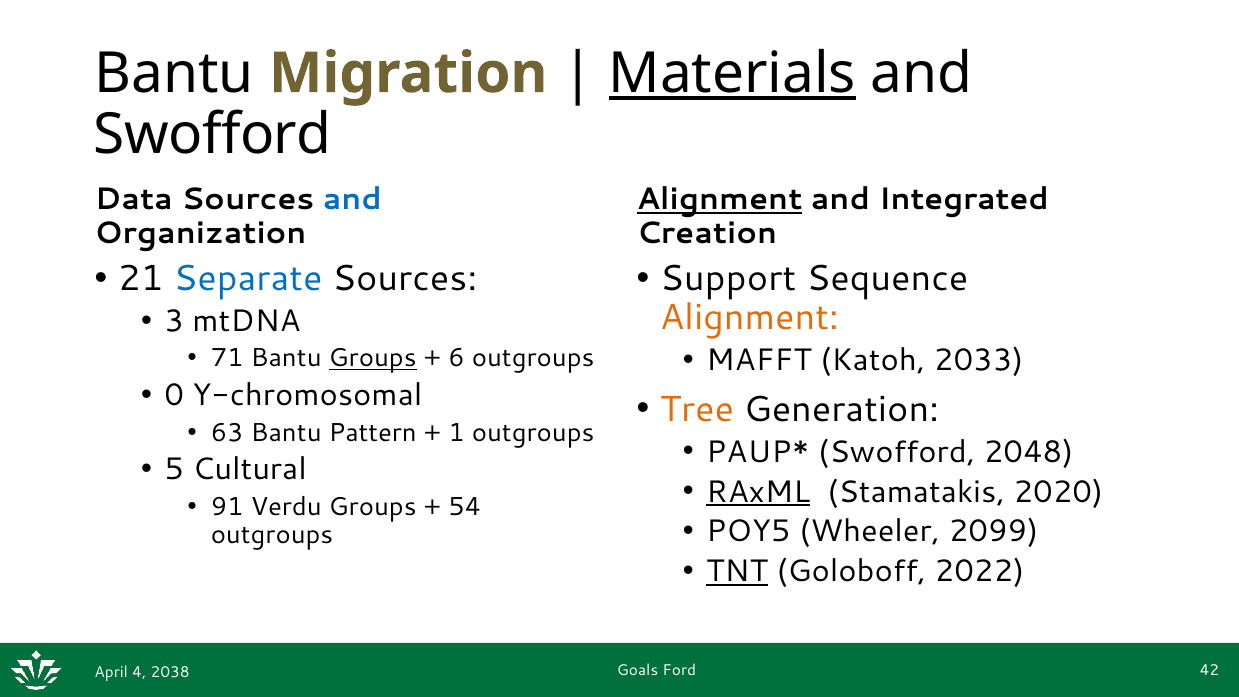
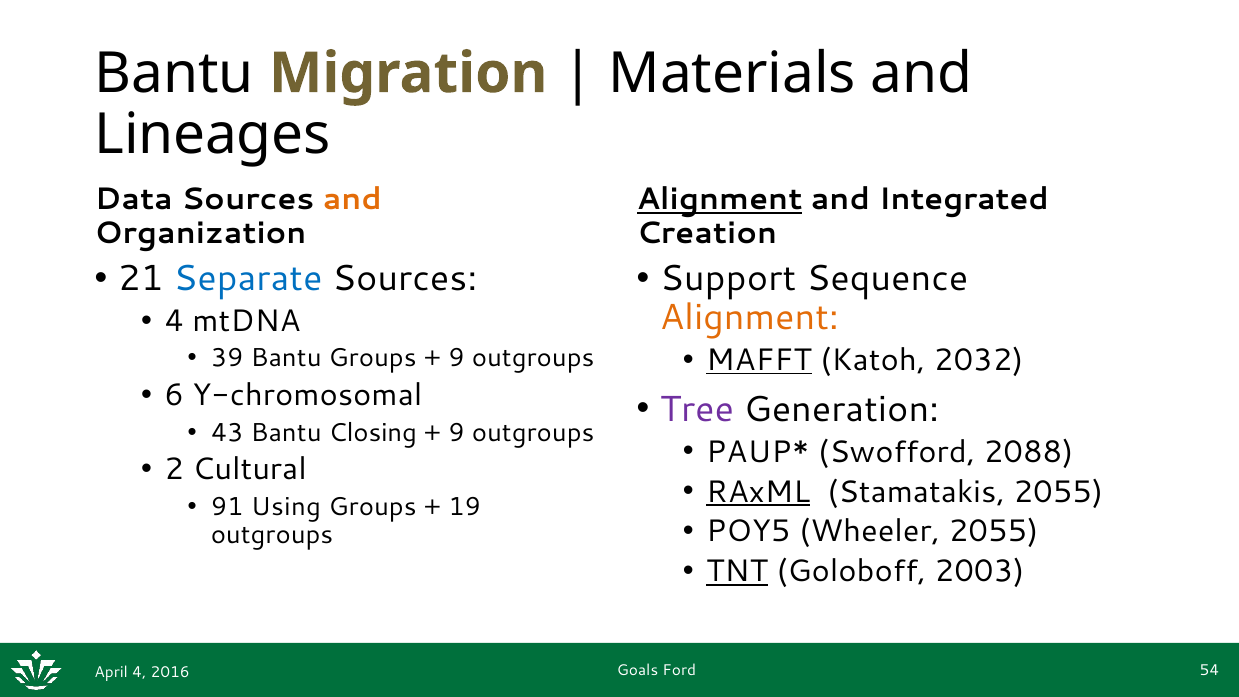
Materials underline: present -> none (732, 73)
Swofford: Swofford -> Lineages (212, 135)
and colour: blue -> orange (352, 200)
3: 3 -> 4 (174, 321)
MAFFT underline: none -> present (759, 360)
2033: 2033 -> 2032 (979, 360)
71: 71 -> 39 (227, 358)
Groups underline: present -> none (373, 358)
6: 6 -> 9 (457, 358)
0: 0 -> 6 (174, 395)
Tree colour: orange -> purple (697, 409)
63: 63 -> 43 (227, 433)
Pattern: Pattern -> Closing (373, 433)
1: 1 -> 9 (457, 433)
2048: 2048 -> 2088 (1029, 452)
5: 5 -> 2 (174, 470)
Stamatakis 2020: 2020 -> 2055 (1058, 492)
Verdu: Verdu -> Using (286, 507)
54: 54 -> 19 (465, 507)
Wheeler 2099: 2099 -> 2055 (994, 532)
2022: 2022 -> 2003 (980, 572)
42: 42 -> 54 (1209, 670)
2038: 2038 -> 2016 (170, 672)
